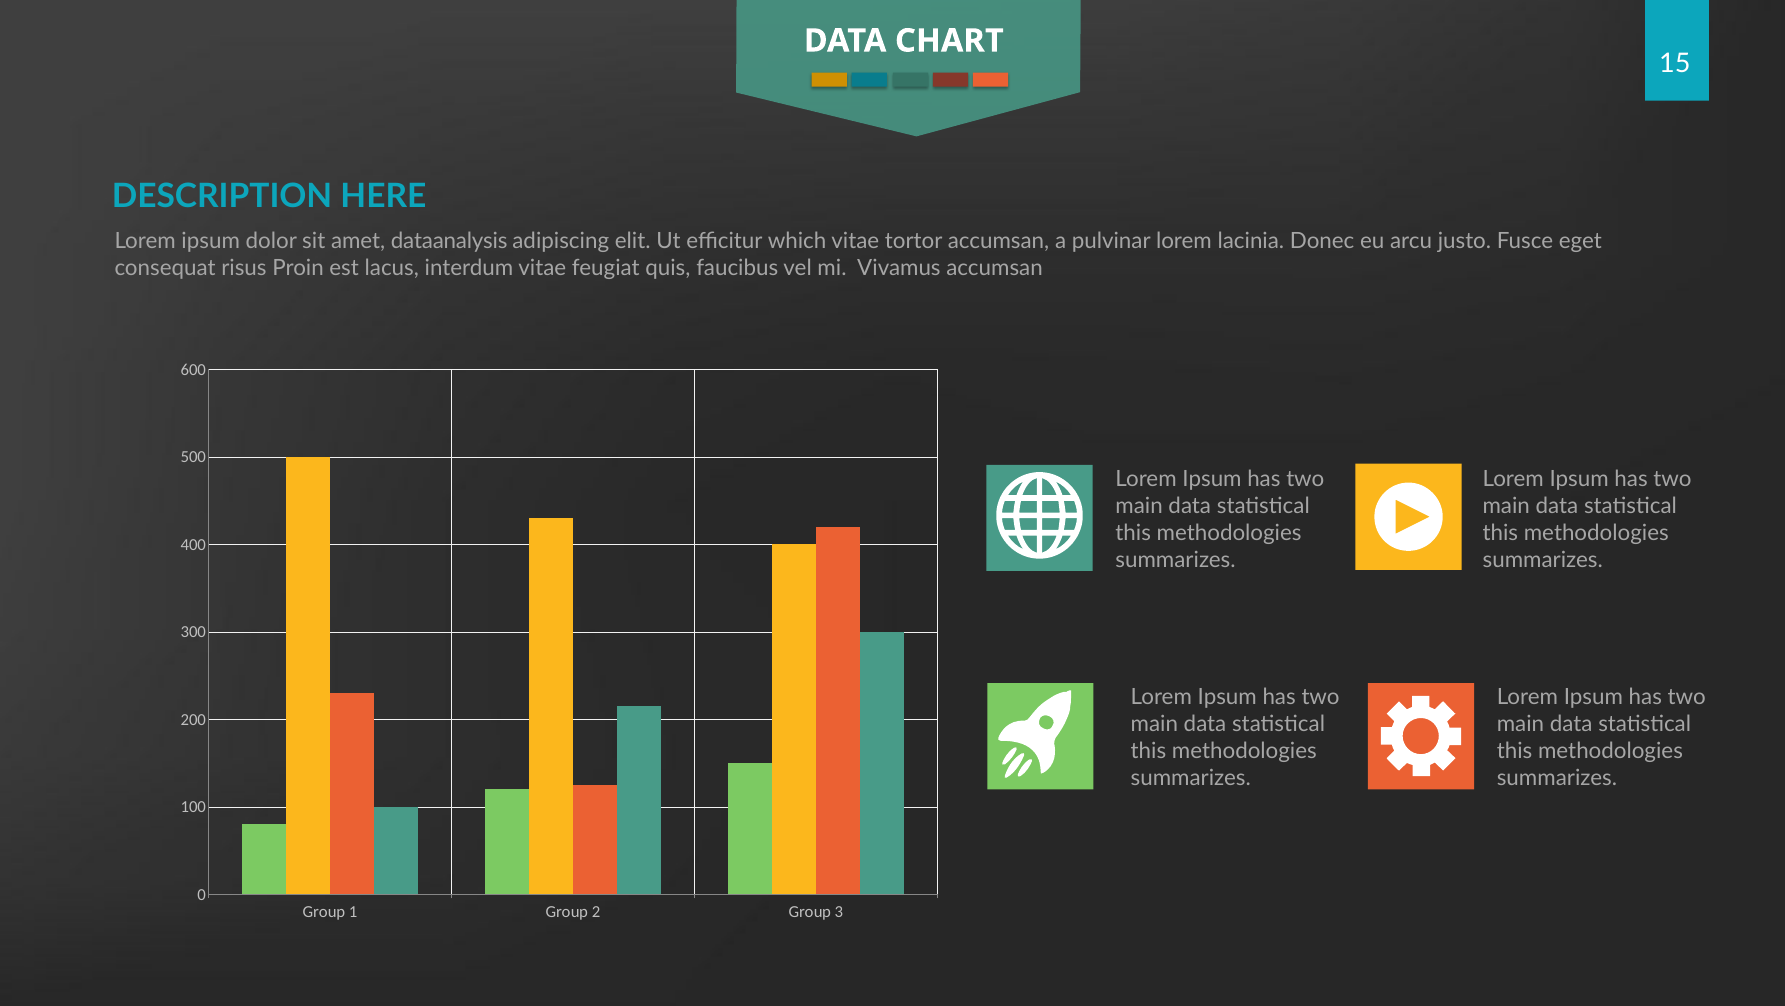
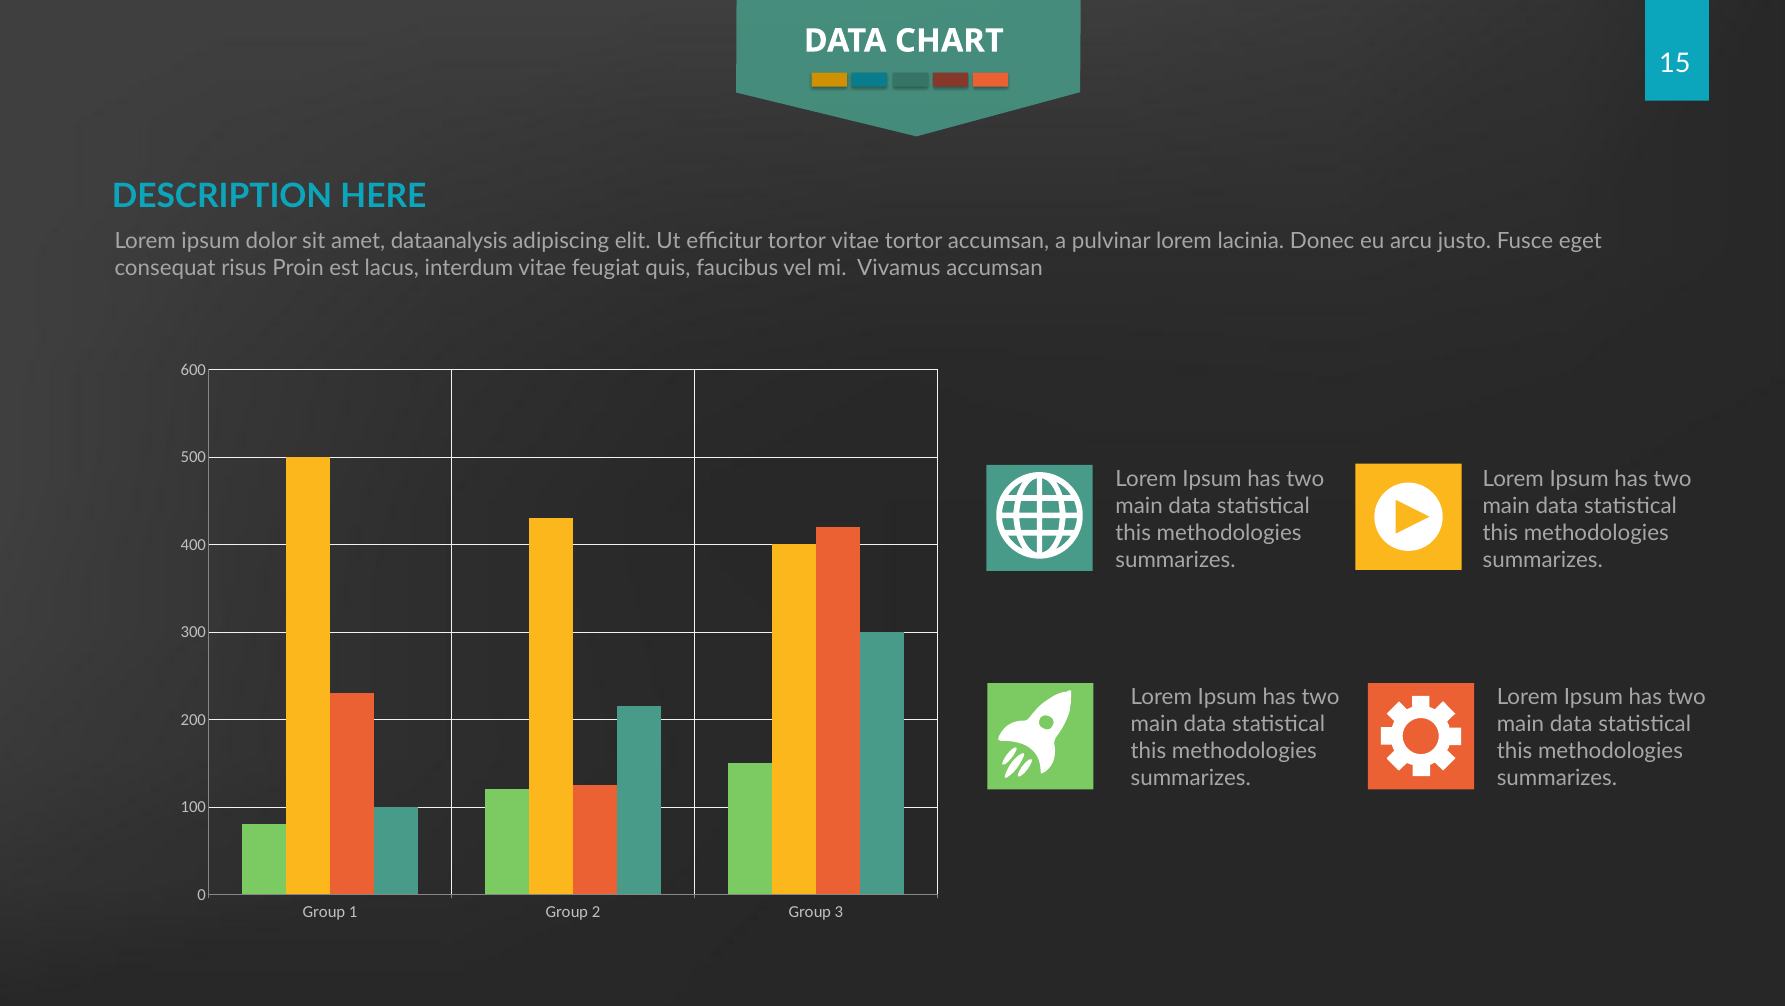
efficitur which: which -> tortor (797, 241)
